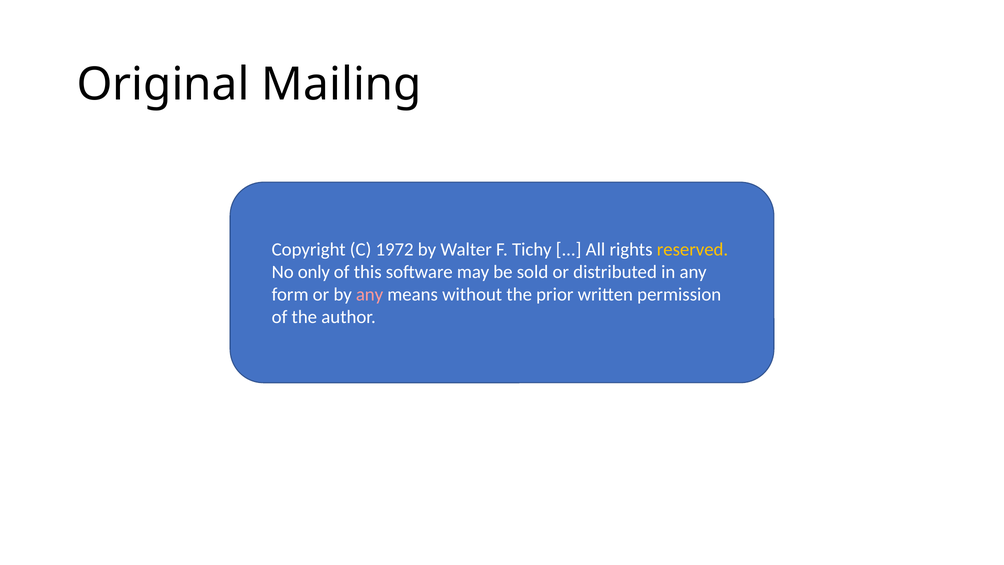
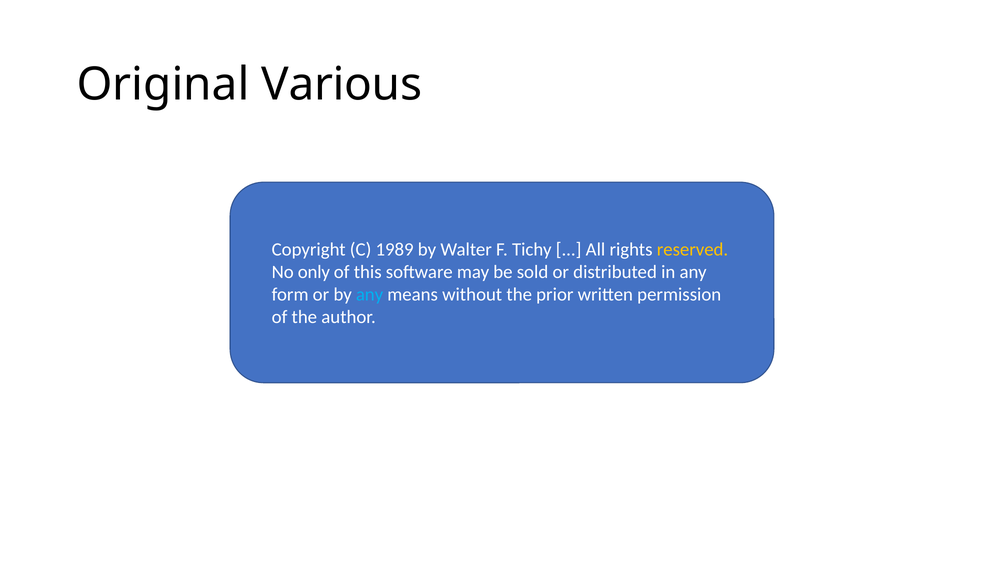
Mailing: Mailing -> Various (342, 84)
1972: 1972 -> 1989 (395, 249)
any colour: pink -> light blue (370, 294)
